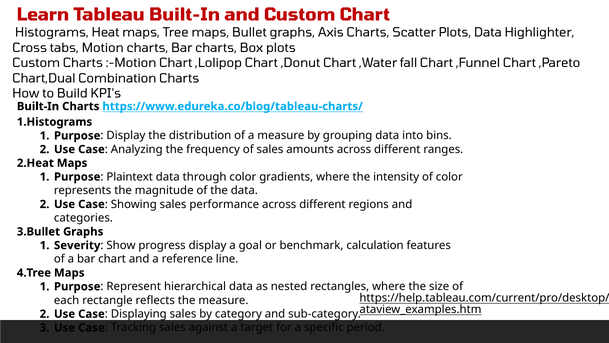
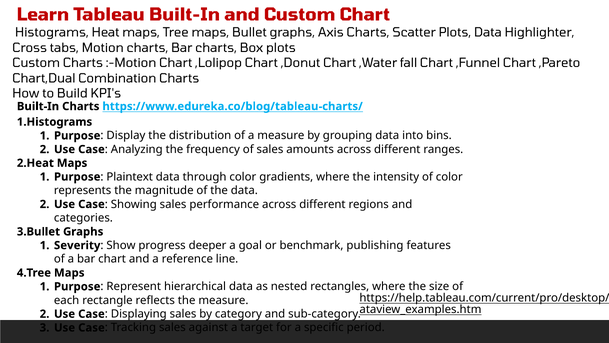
progress display: display -> deeper (208, 245)
calculation: calculation -> publishing (375, 245)
